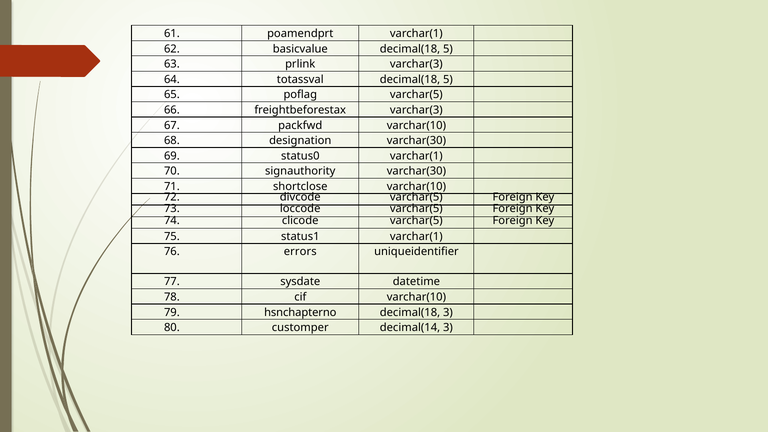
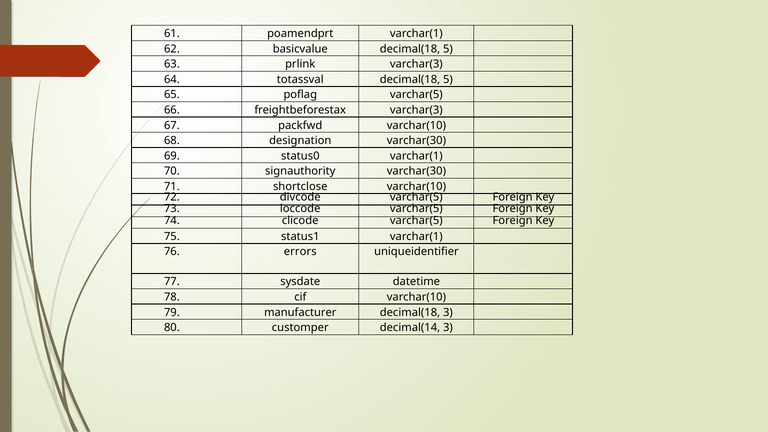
hsnchapterno: hsnchapterno -> manufacturer (300, 312)
